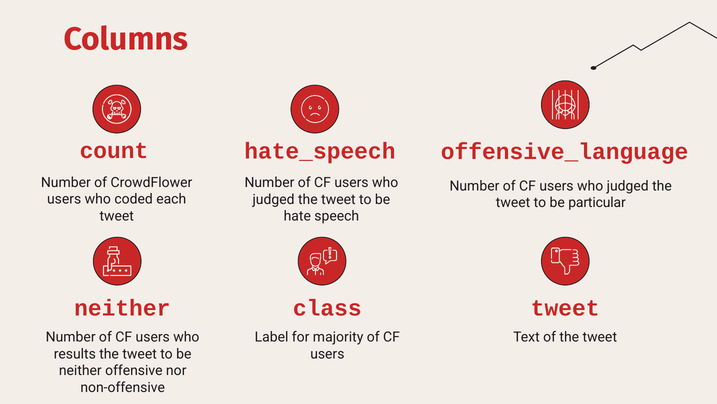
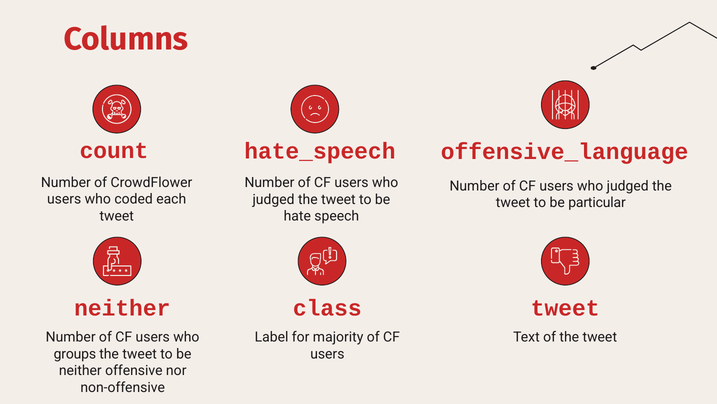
results: results -> groups (75, 353)
